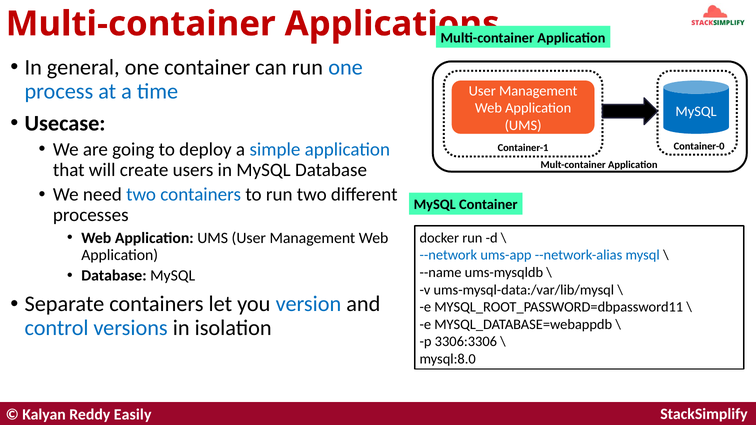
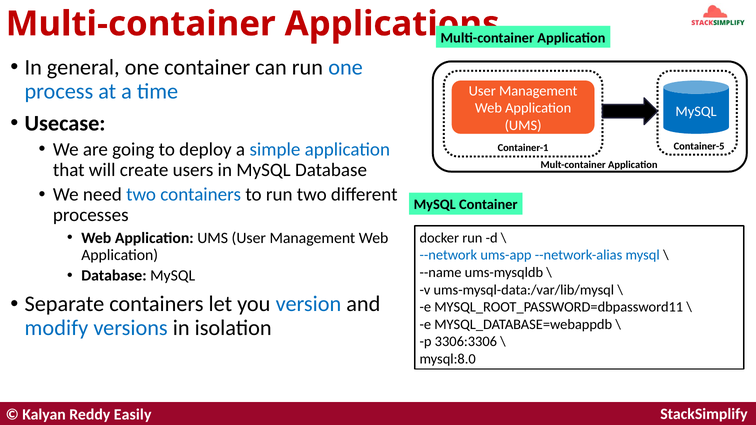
Container-0: Container-0 -> Container-5 (699, 147)
control: control -> modify (56, 328)
